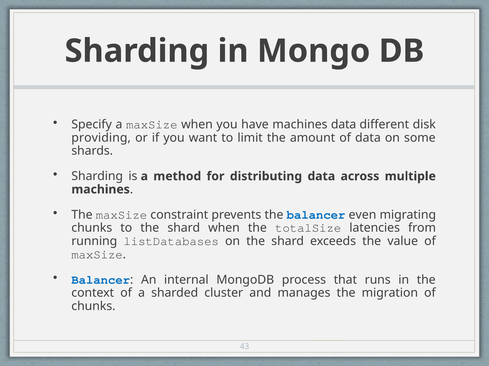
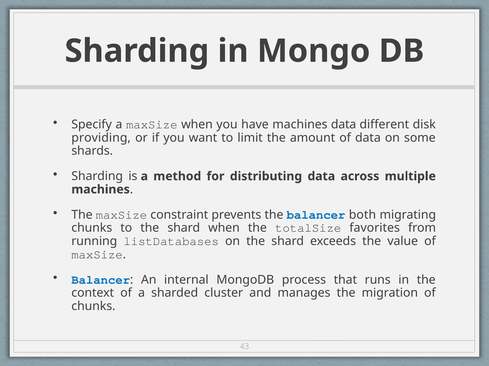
even: even -> both (362, 215)
latencies: latencies -> favorites (375, 228)
